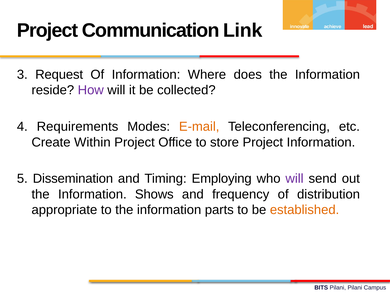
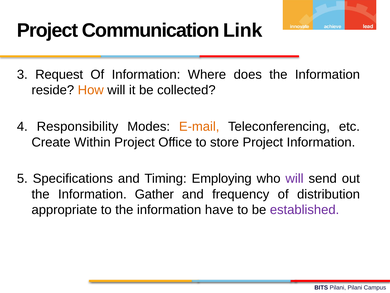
How colour: purple -> orange (91, 90)
Requirements: Requirements -> Responsibility (78, 126)
Dissemination: Dissemination -> Specifications (73, 178)
Shows: Shows -> Gather (154, 194)
parts: parts -> have (219, 210)
established colour: orange -> purple (305, 210)
